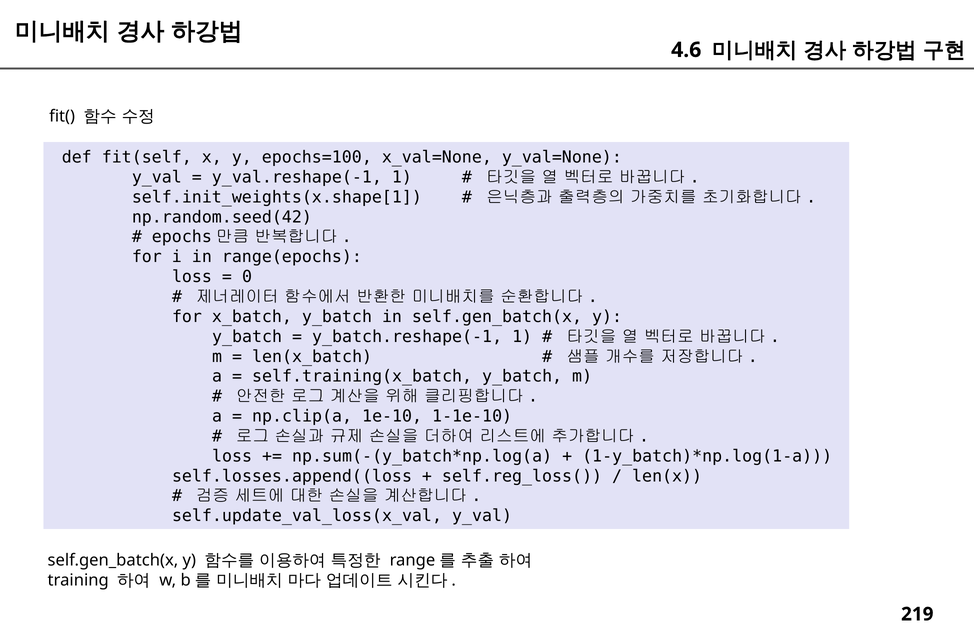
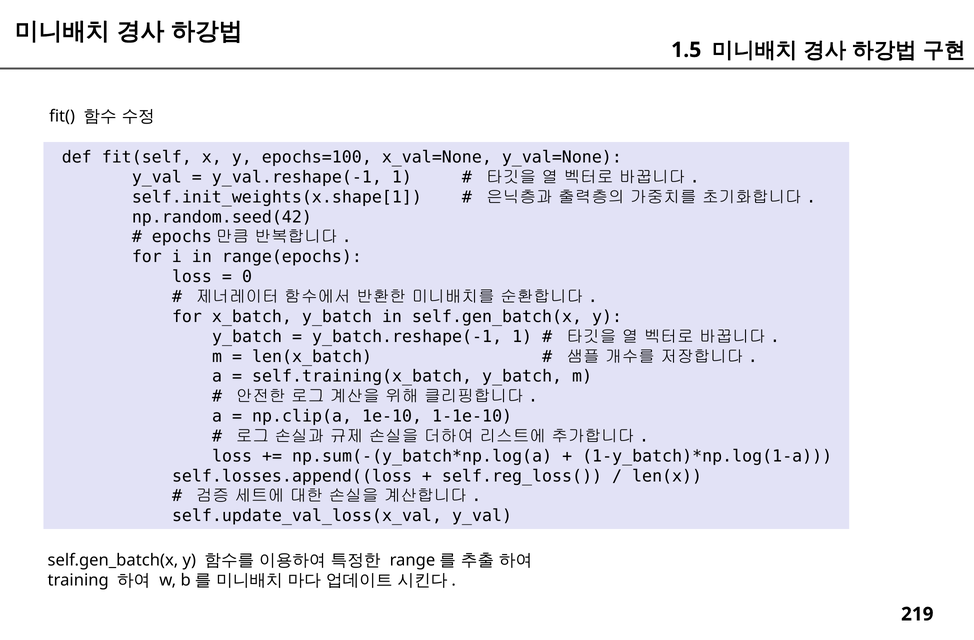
4.6: 4.6 -> 1.5 (686, 50)
